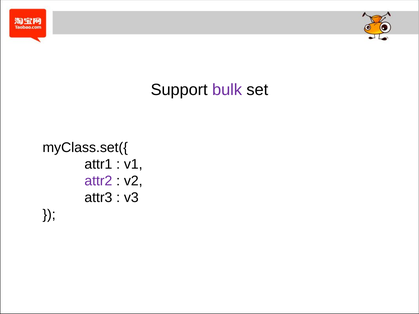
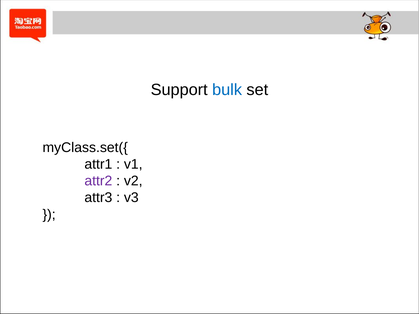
bulk colour: purple -> blue (227, 90)
